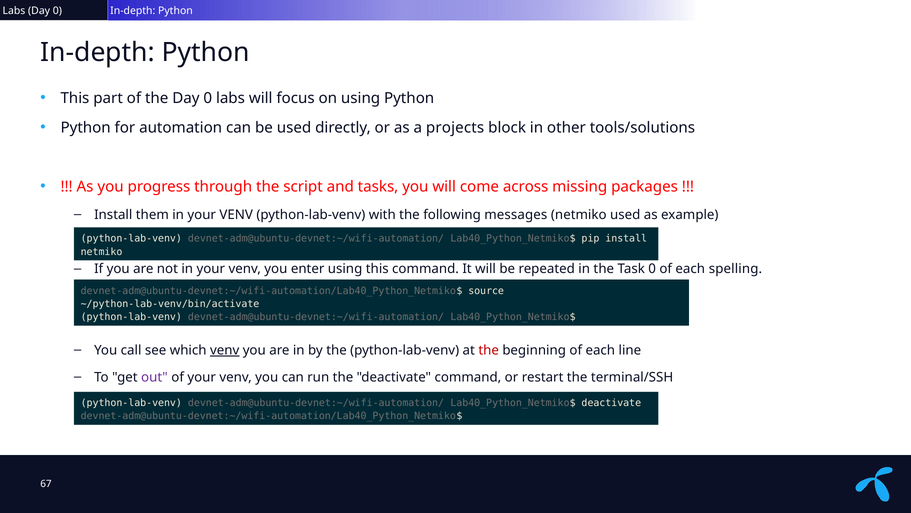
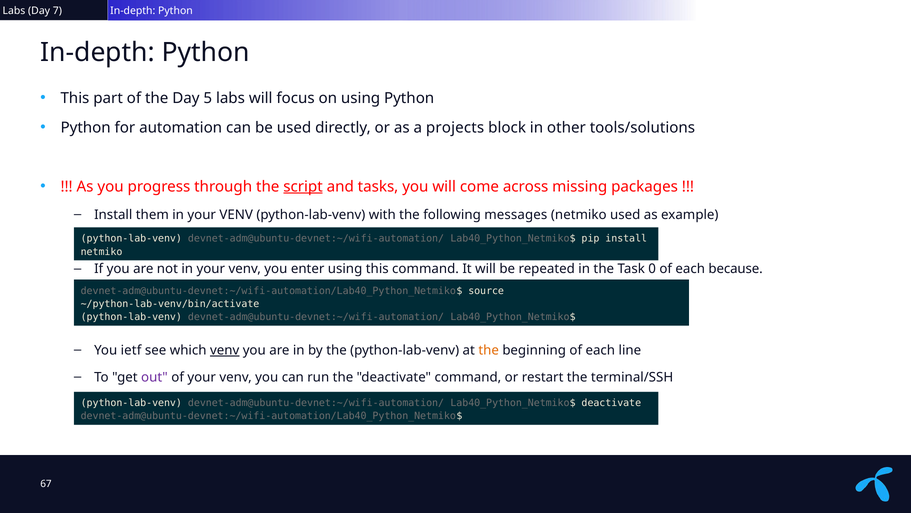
Labs Day 0: 0 -> 7 (57, 11)
the Day 0: 0 -> 5 (208, 98)
script underline: none -> present (303, 186)
spelling: spelling -> because (736, 269)
call: call -> ietf (131, 350)
the colour: red -> orange (489, 350)
